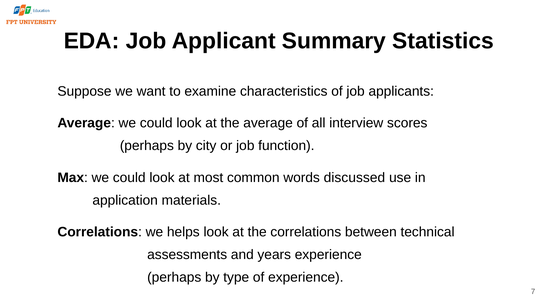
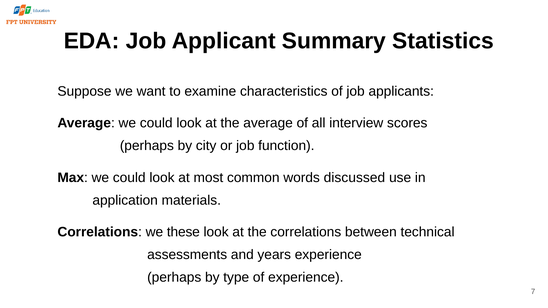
helps: helps -> these (183, 232)
